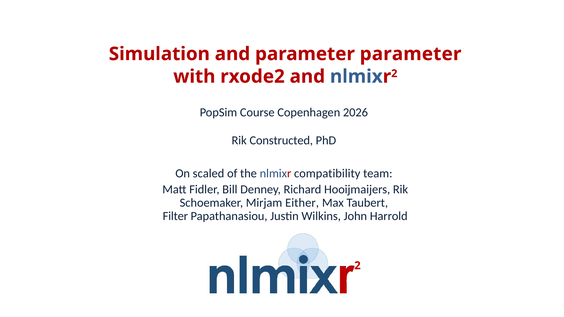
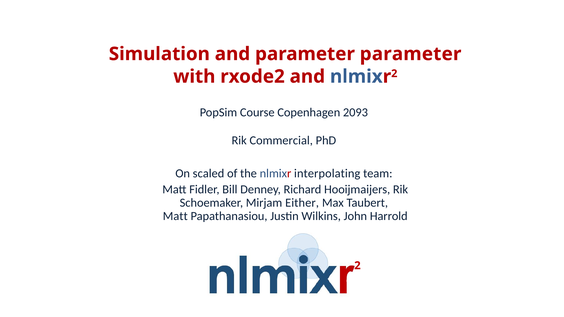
2026: 2026 -> 2093 (355, 112)
Constructed: Constructed -> Commercial (281, 141)
compatibility: compatibility -> interpolating (327, 174)
Filter: Filter -> Matt (175, 216)
